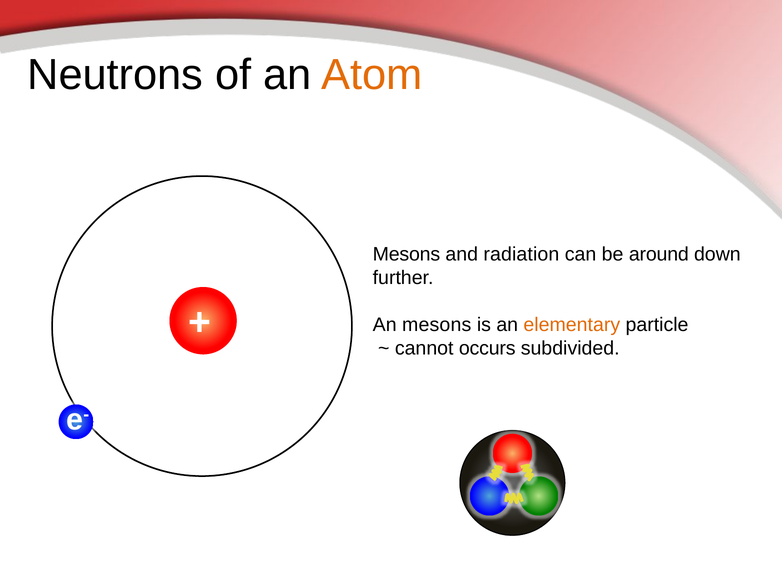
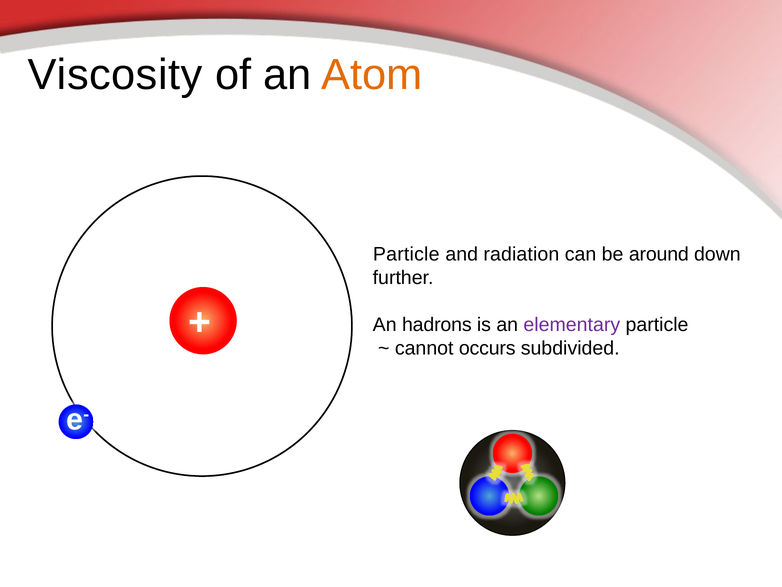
Neutrons: Neutrons -> Viscosity (115, 75)
Mesons: Mesons -> Particle (406, 254)
An mesons: mesons -> hadrons (437, 325)
elementary colour: orange -> purple (572, 325)
